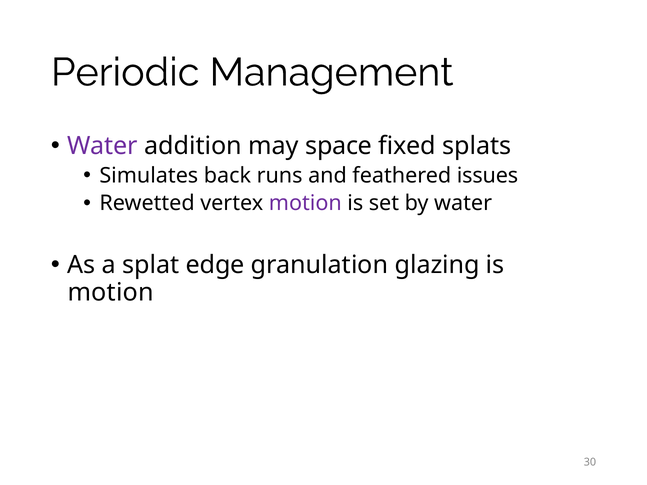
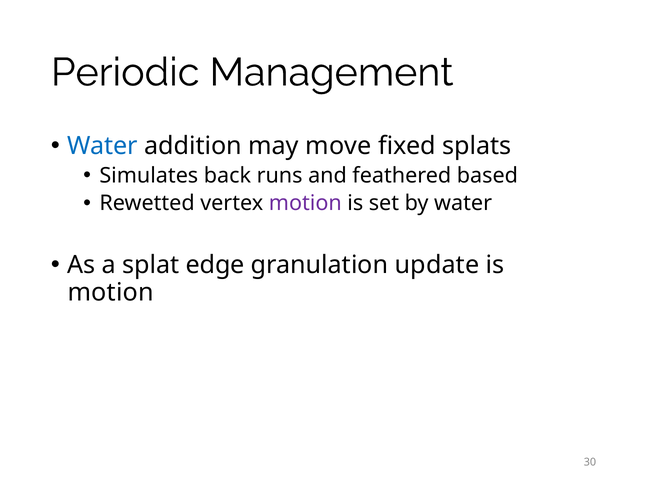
Water colour: purple -> blue (102, 146)
space: space -> move (338, 146)
issues: issues -> based (487, 176)
glazing: glazing -> update (437, 265)
